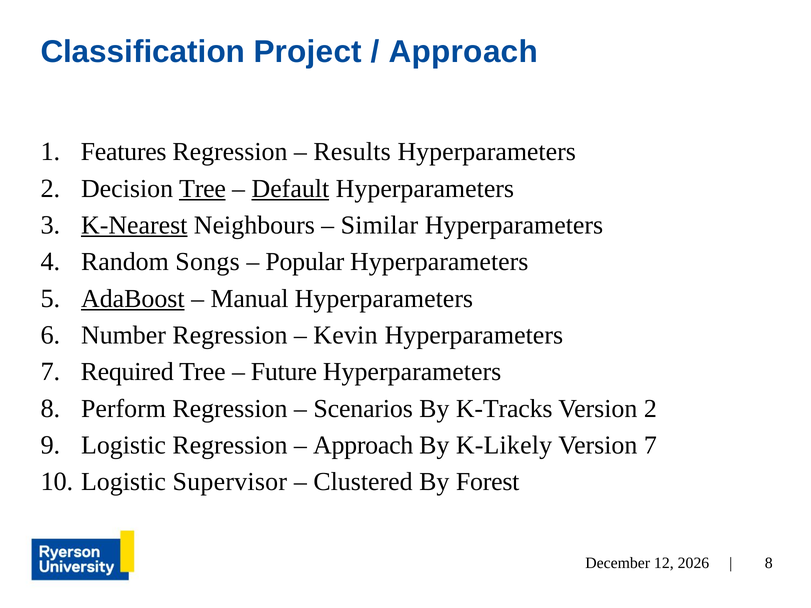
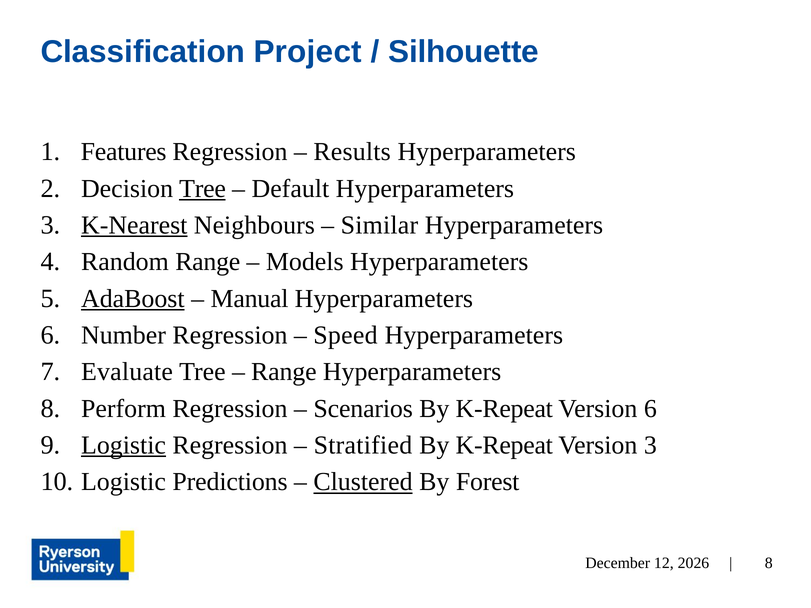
Approach: Approach -> Silhouette (464, 52)
Default underline: present -> none (290, 189)
Random Songs: Songs -> Range (208, 262)
Popular: Popular -> Models (305, 262)
Kevin: Kevin -> Speed (345, 335)
Required: Required -> Evaluate (127, 372)
Future: Future -> Range (284, 372)
K-Tracks: K-Tracks -> K-Repeat (504, 409)
Version 2: 2 -> 6 (650, 409)
Logistic underline: none -> present (124, 445)
Approach: Approach -> Stratified (363, 445)
K-Likely: K-Likely -> K-Repeat (504, 445)
Version 7: 7 -> 3 (650, 445)
Supervisor: Supervisor -> Predictions (230, 482)
Clustered underline: none -> present (363, 482)
